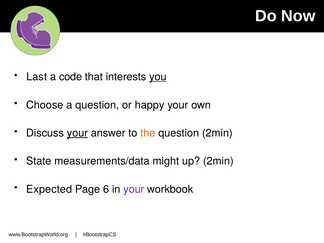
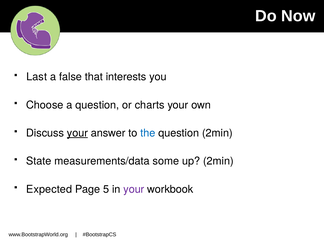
code: code -> false (71, 77)
you underline: present -> none (158, 77)
happy: happy -> charts (150, 105)
the colour: orange -> blue (148, 133)
might: might -> some (166, 161)
6: 6 -> 5 (106, 189)
